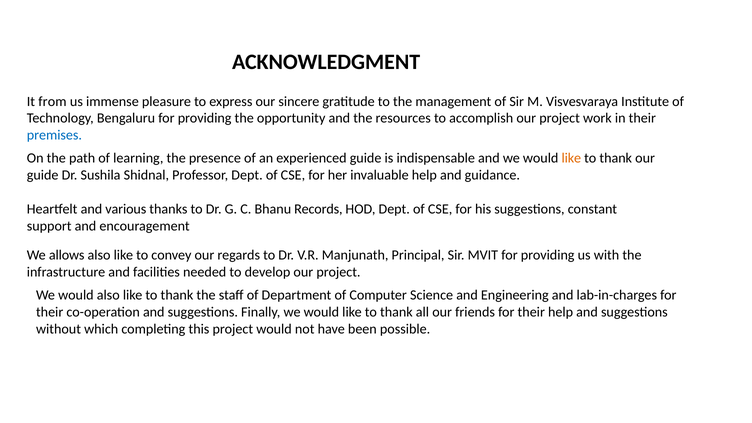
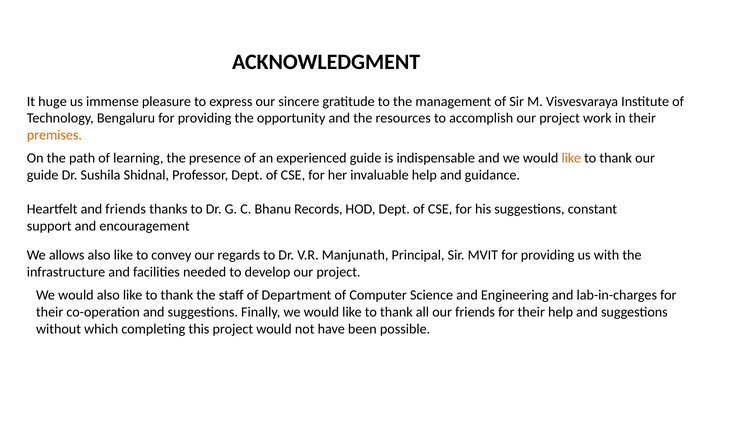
from: from -> huge (52, 101)
premises colour: blue -> orange (54, 135)
and various: various -> friends (126, 209)
